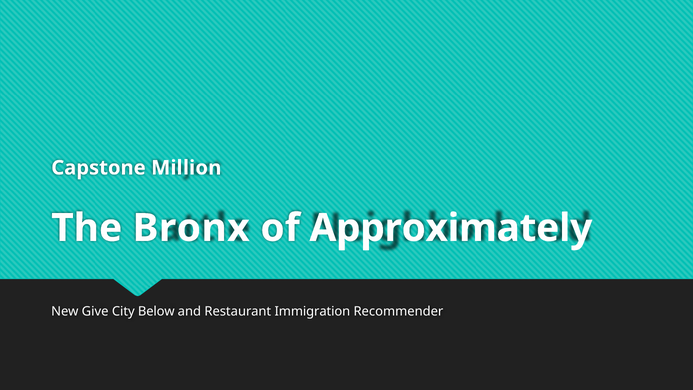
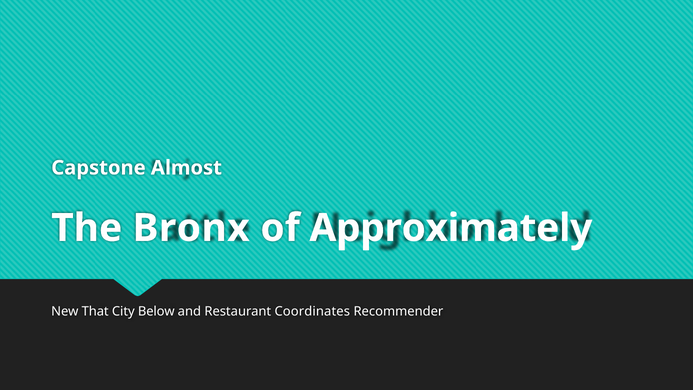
Million: Million -> Almost (186, 168)
Give: Give -> That (95, 311)
Immigration: Immigration -> Coordinates (312, 311)
